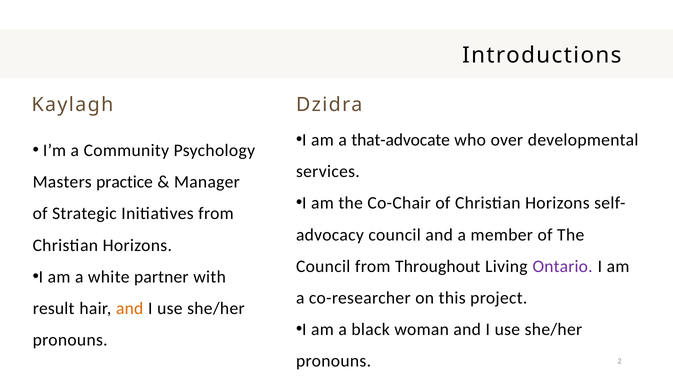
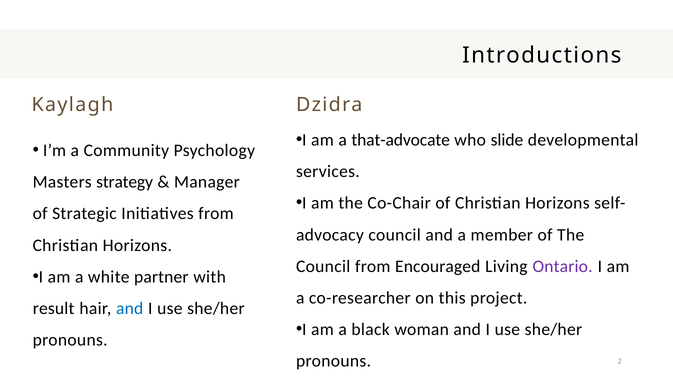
over: over -> slide (507, 140)
practice: practice -> strategy (125, 182)
Throughout: Throughout -> Encouraged (438, 266)
and colour: orange -> blue (130, 308)
